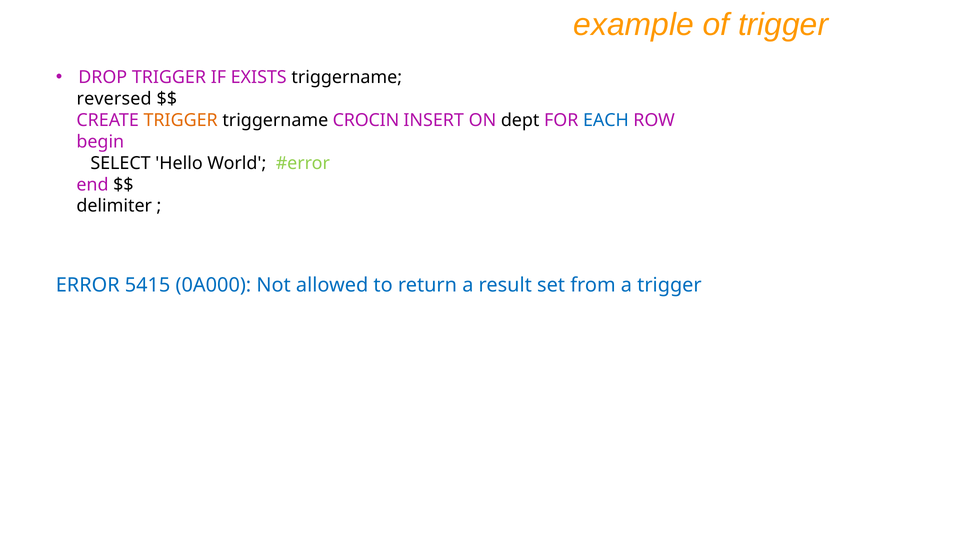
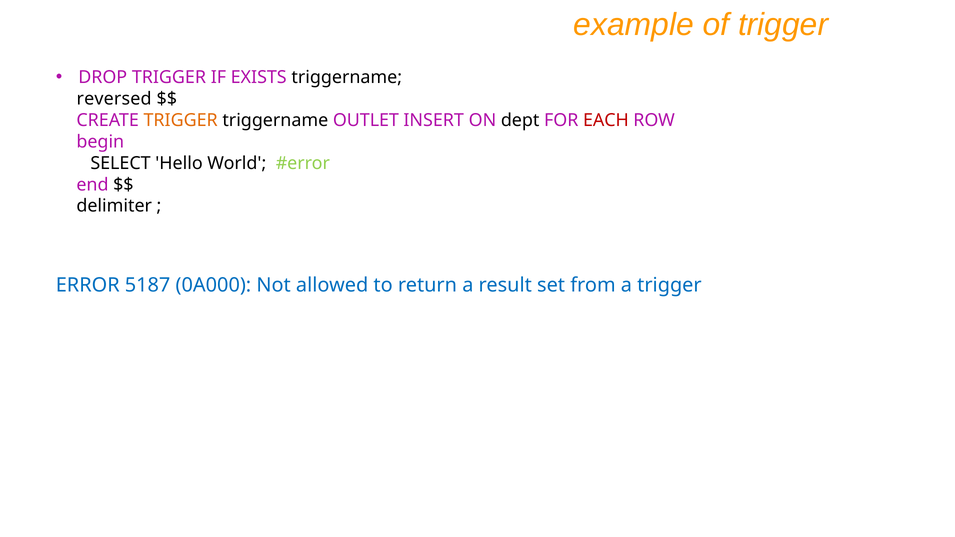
CROCIN: CROCIN -> OUTLET (366, 120)
EACH colour: blue -> red (606, 120)
5415: 5415 -> 5187 (148, 285)
